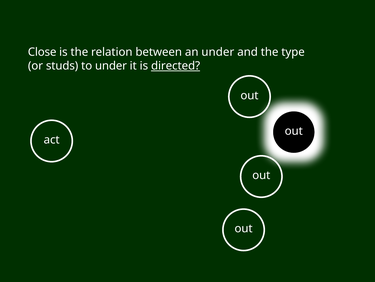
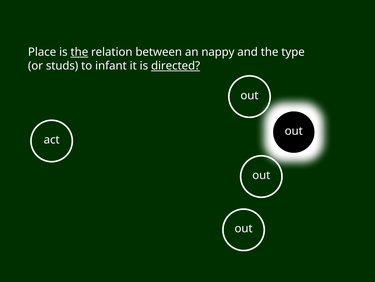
Close: Close -> Place (42, 52)
the underline: none -> present (79, 52)
an under: under -> nappy (218, 52)
to under: under -> infant (111, 66)
